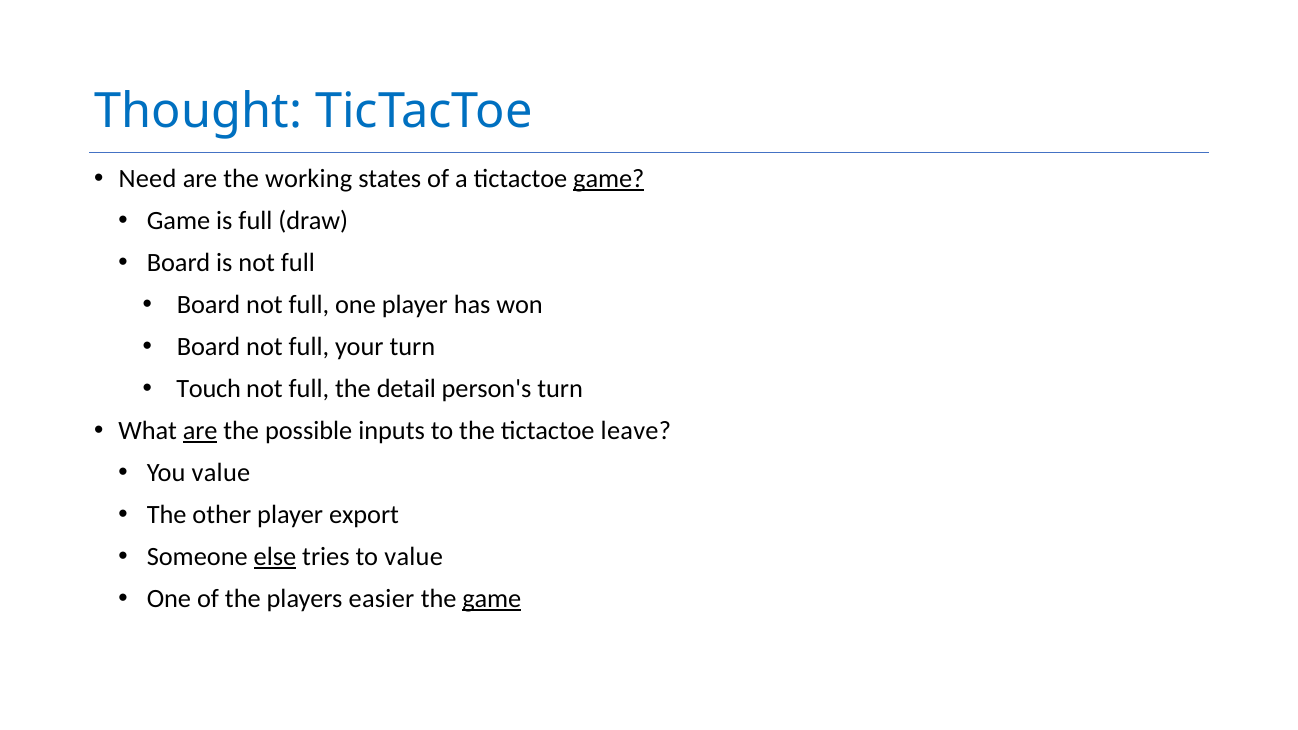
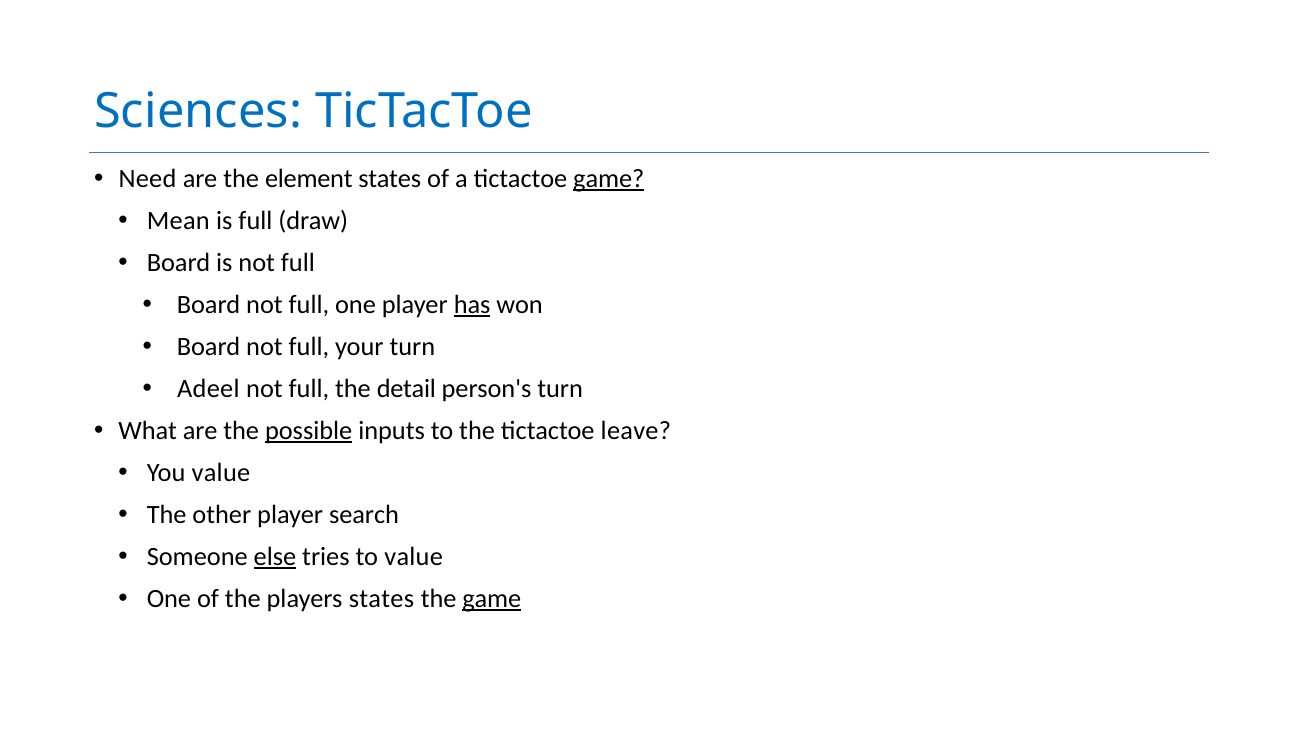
Thought: Thought -> Sciences (198, 112)
working: working -> element (309, 179)
Game: Game -> Mean (178, 221)
has underline: none -> present (472, 305)
Touch: Touch -> Adeel (208, 389)
are underline: present -> none (200, 431)
possible underline: none -> present (309, 431)
export: export -> search (364, 515)
players easier: easier -> states (381, 599)
